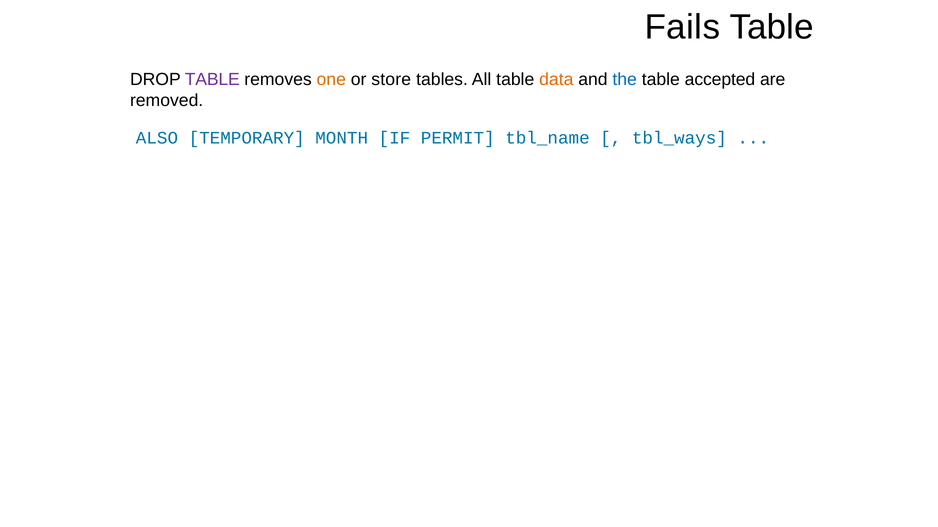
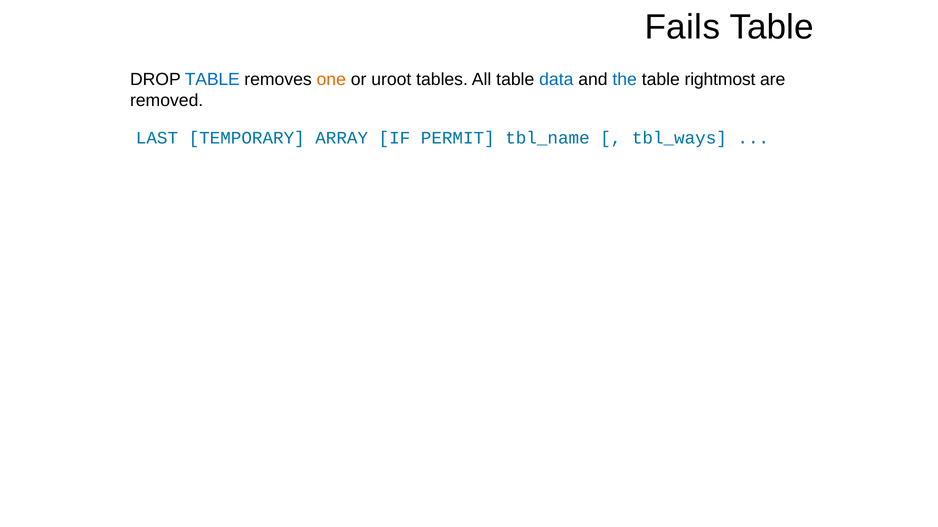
TABLE colour: purple -> blue (212, 80)
store: store -> uroot (391, 80)
data colour: orange -> blue (556, 80)
accepted: accepted -> rightmost (720, 80)
ALSO: ALSO -> LAST (157, 138)
MONTH: MONTH -> ARRAY (342, 138)
